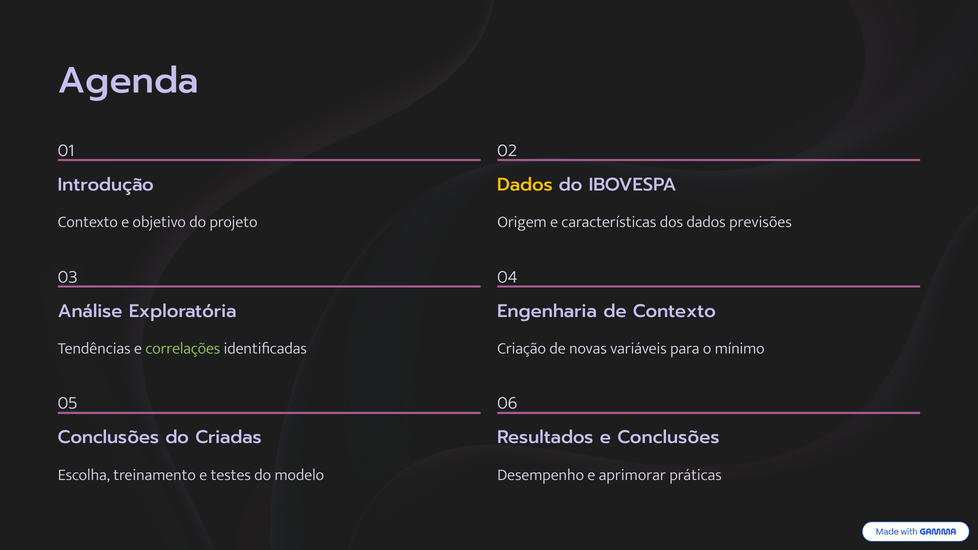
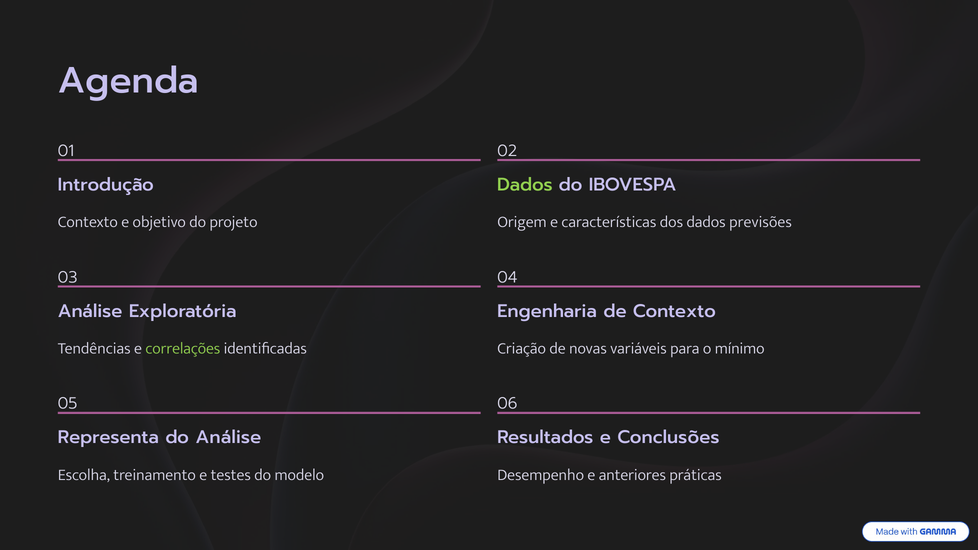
Dados colour: yellow -> light green (525, 185)
Conclusões: Conclusões -> Representa (108, 438)
do Criadas: Criadas -> Análise (228, 438)
aprimorar: aprimorar -> anteriores (632, 475)
